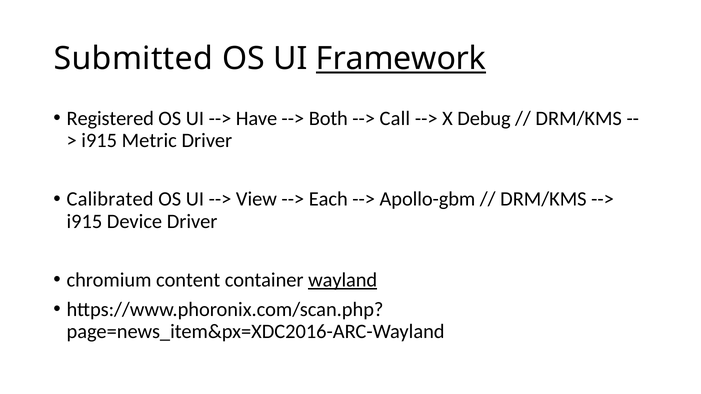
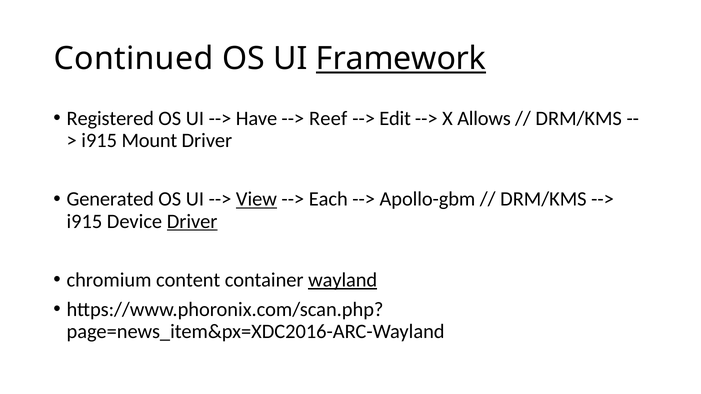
Submitted: Submitted -> Continued (133, 59)
Both: Both -> Reef (328, 119)
Call: Call -> Edit (395, 119)
Debug: Debug -> Allows (484, 119)
Metric: Metric -> Mount (149, 141)
Calibrated: Calibrated -> Generated (110, 199)
View underline: none -> present (256, 199)
Driver underline: none -> present (192, 221)
